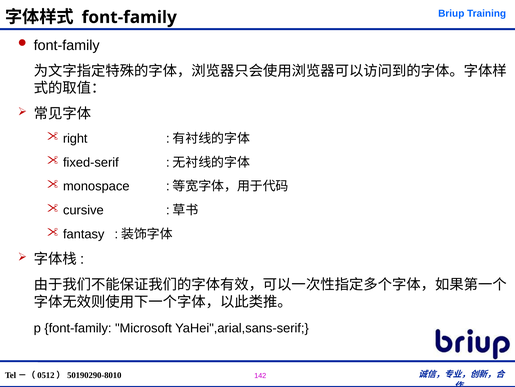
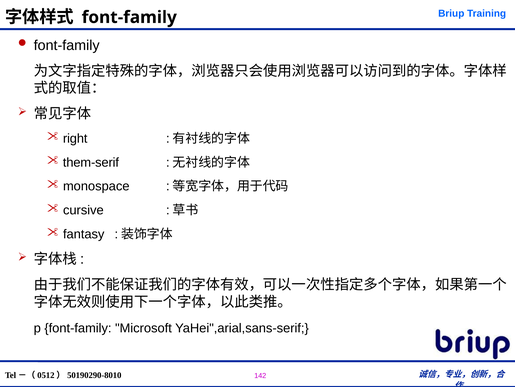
fixed-serif: fixed-serif -> them-serif (91, 162)
